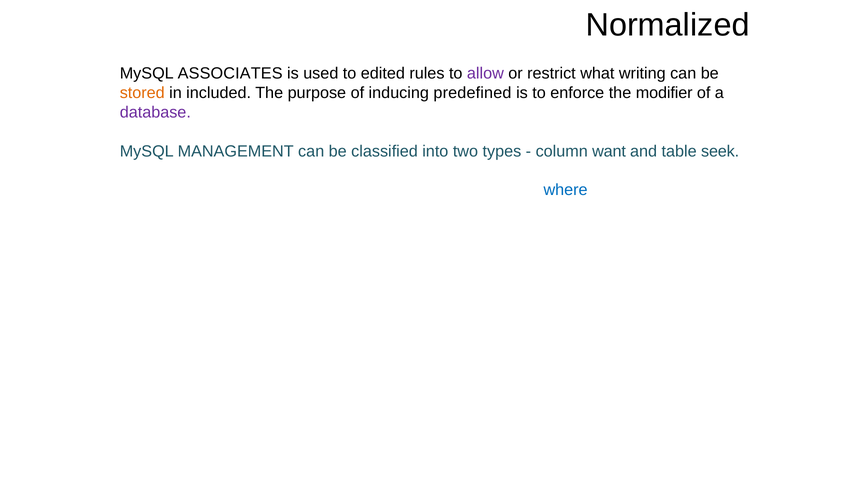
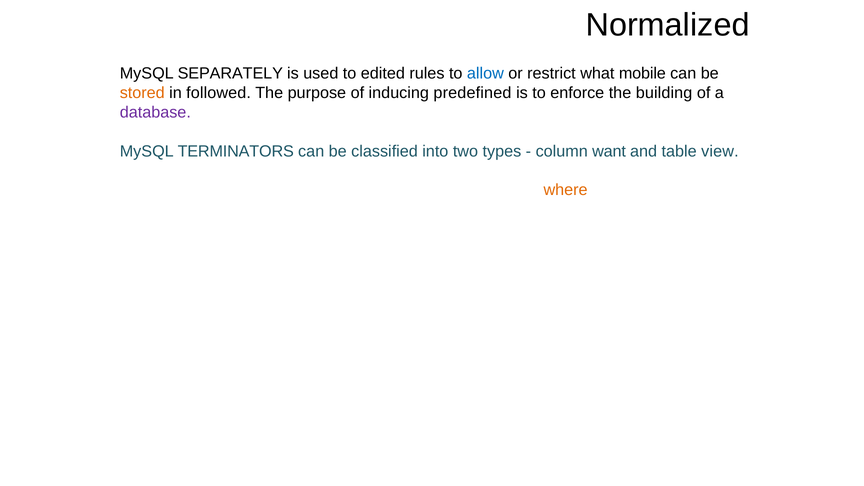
ASSOCIATES: ASSOCIATES -> SEPARATELY (230, 73)
allow colour: purple -> blue (485, 73)
writing: writing -> mobile (642, 73)
included: included -> followed (219, 93)
modifier: modifier -> building (664, 93)
MANAGEMENT: MANAGEMENT -> TERMINATORS (236, 151)
seek: seek -> view (720, 151)
where colour: blue -> orange (566, 190)
